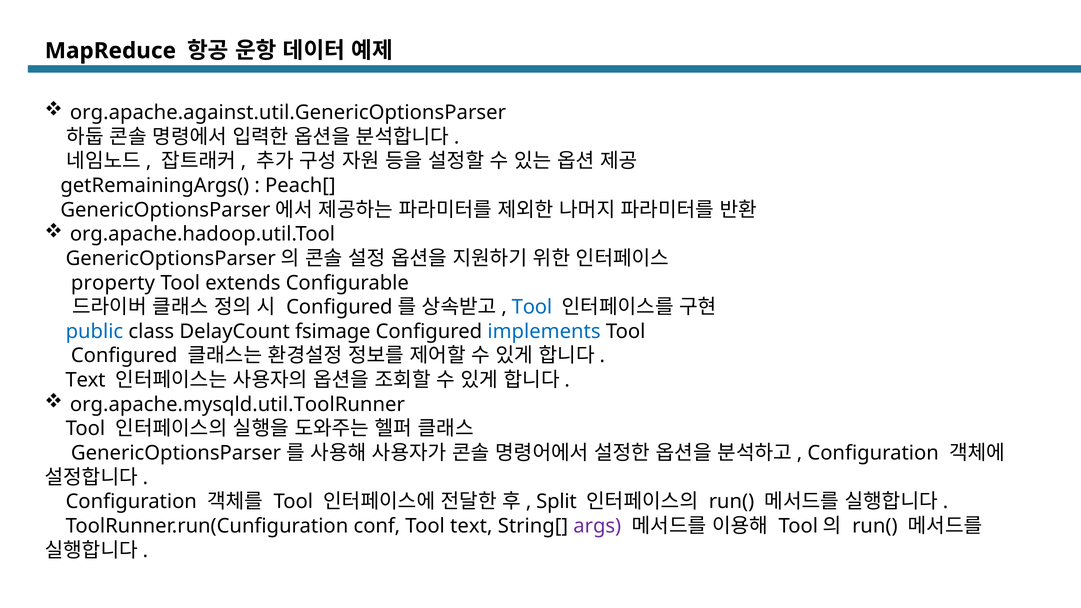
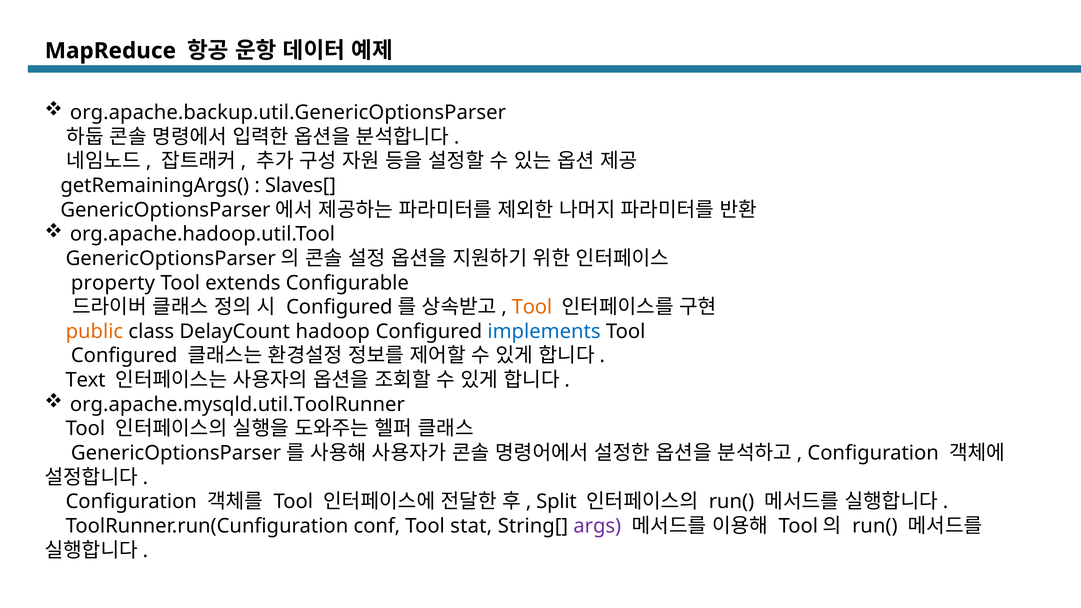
org.apache.against.util.GenericOptionsParser: org.apache.against.util.GenericOptionsParser -> org.apache.backup.util.GenericOptionsParser (288, 113)
Peach[: Peach[ -> Slaves[ (300, 186)
Tool colour: blue -> orange (532, 307)
public colour: blue -> orange (94, 331)
fsimage: fsimage -> hadoop (333, 331)
Tool text: text -> stat (471, 526)
